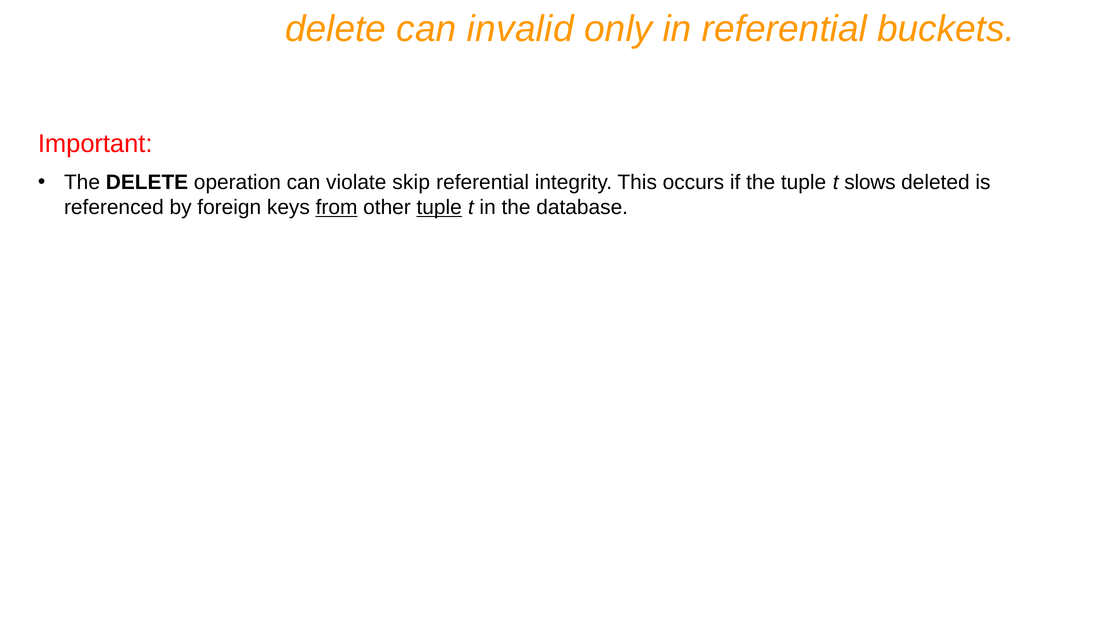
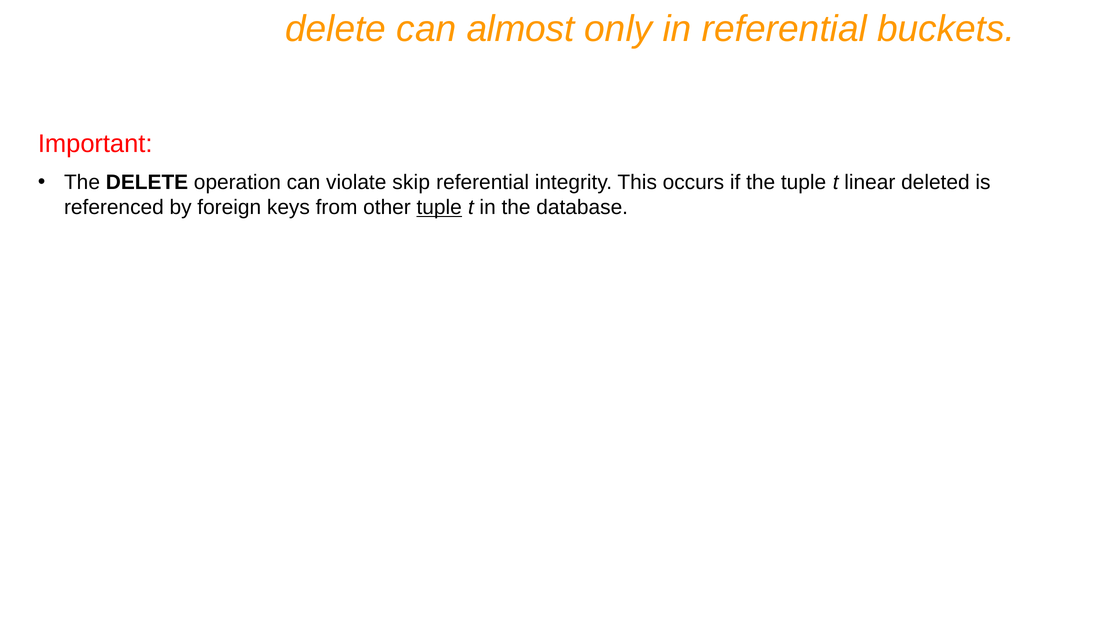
invalid: invalid -> almost (520, 29)
slows: slows -> linear (870, 182)
from underline: present -> none (337, 207)
